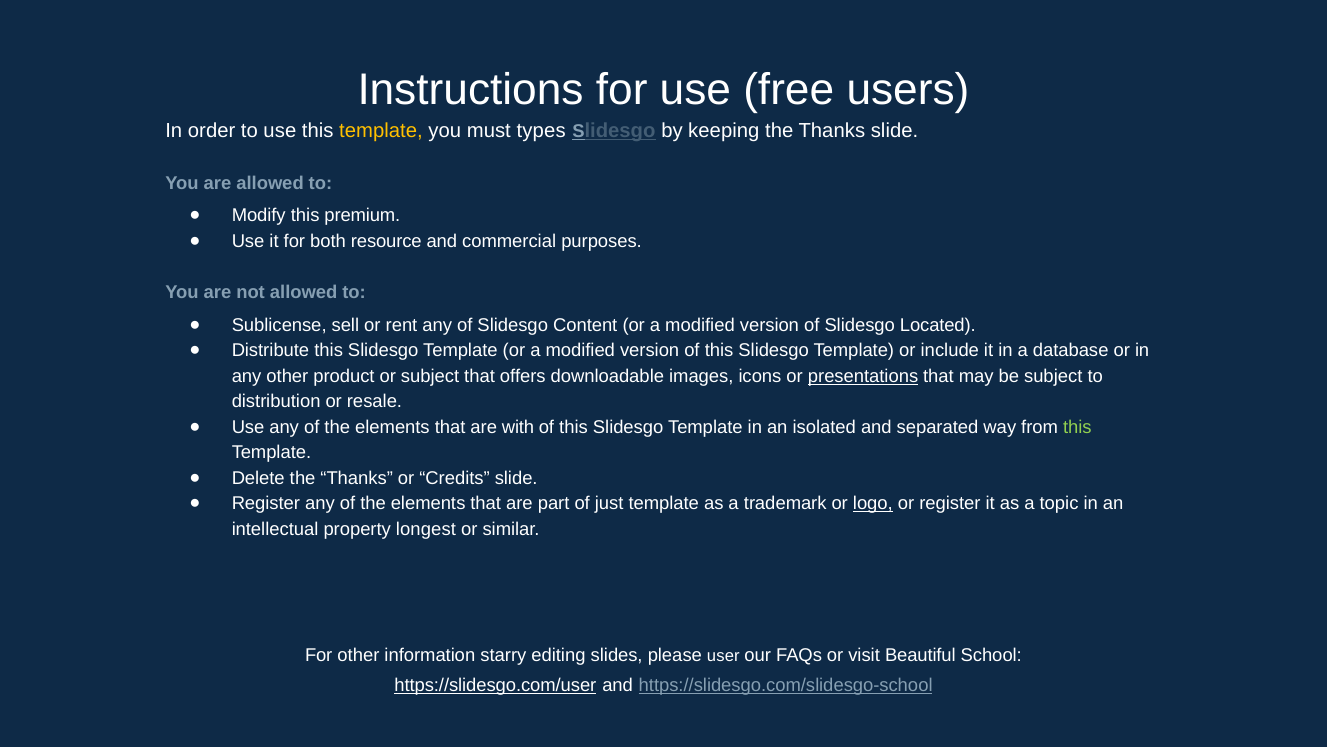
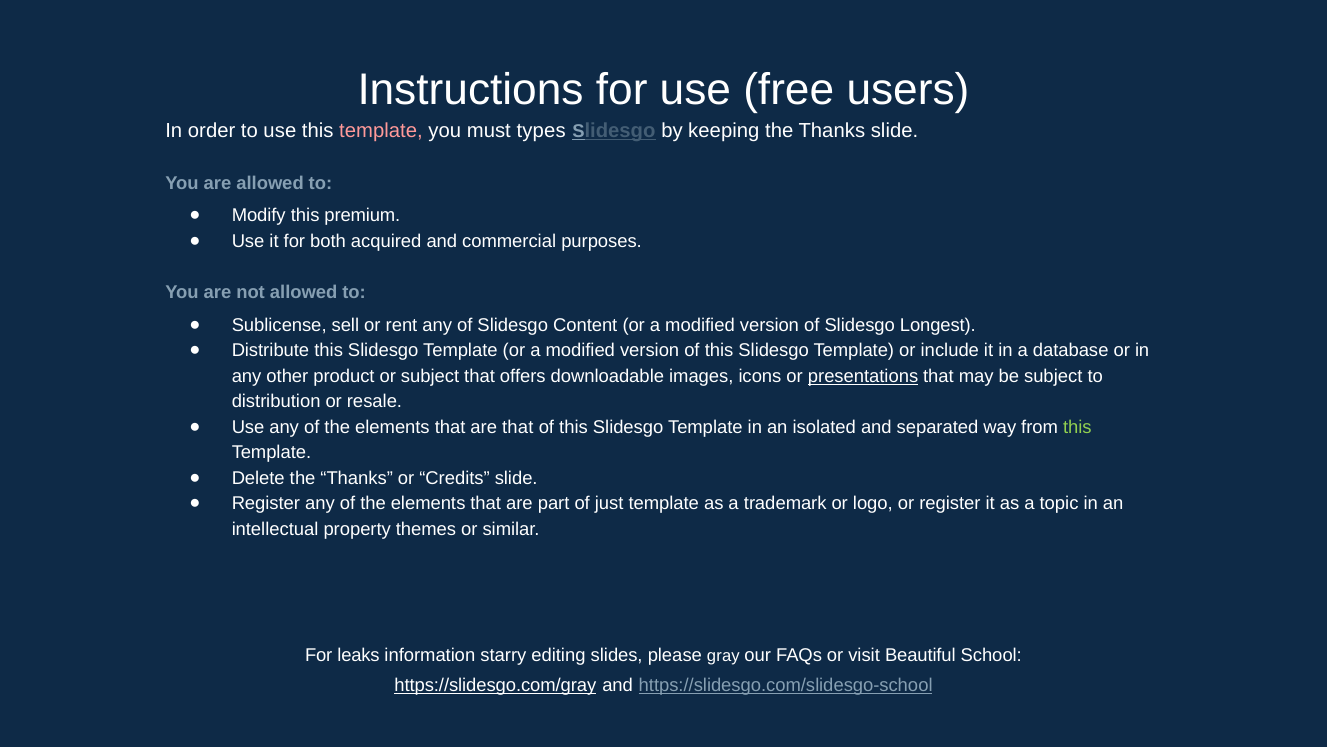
template colour: yellow -> pink (381, 131)
resource: resource -> acquired (386, 241)
Located: Located -> Longest (938, 325)
are with: with -> that (518, 427)
logo underline: present -> none (873, 503)
longest: longest -> themes (426, 529)
For other: other -> leaks (359, 655)
user: user -> gray (723, 656)
https://slidesgo.com/user: https://slidesgo.com/user -> https://slidesgo.com/gray (495, 685)
